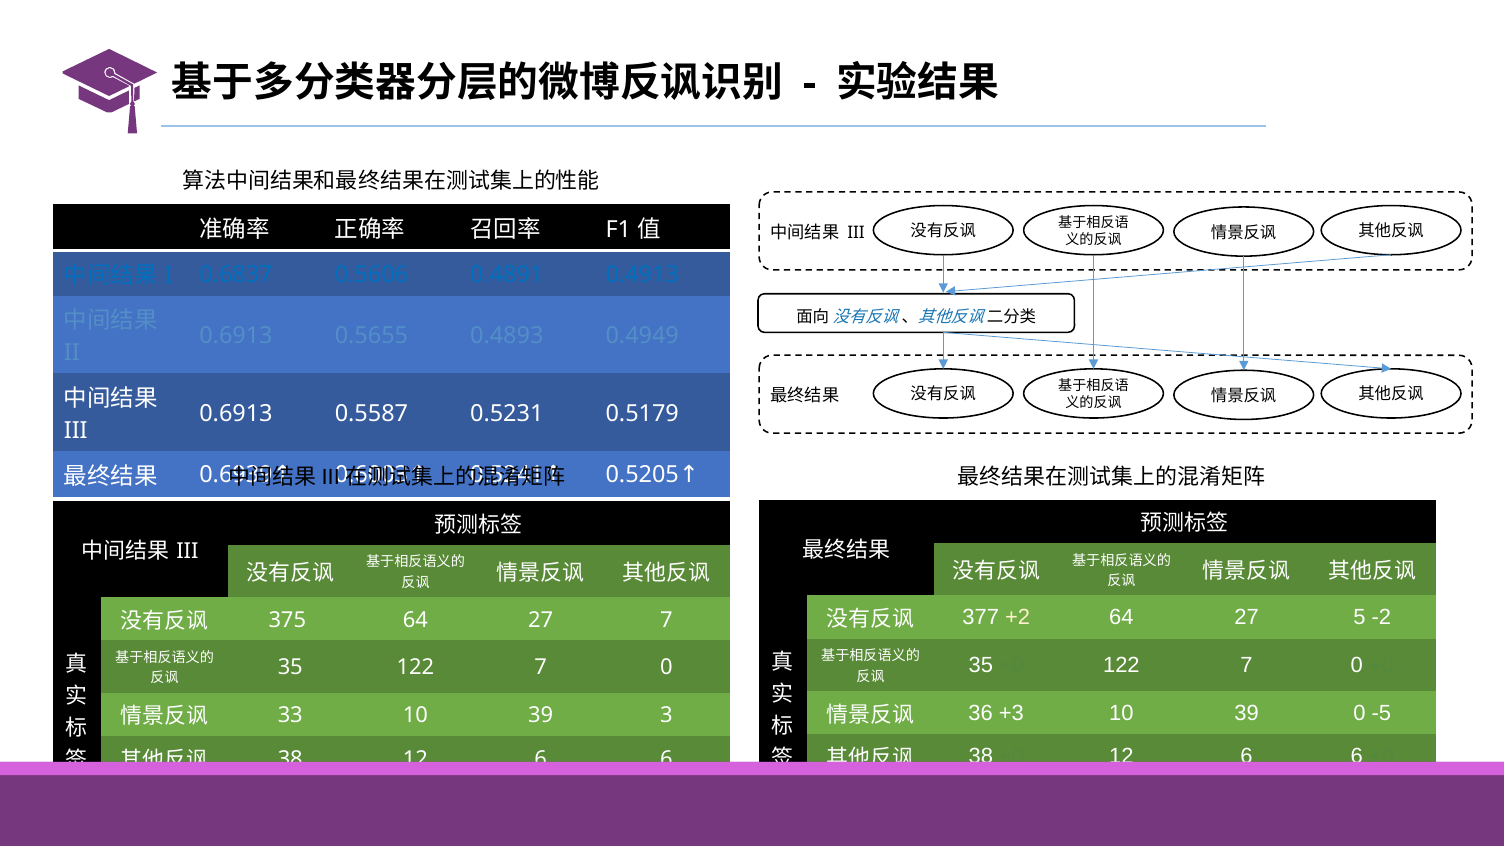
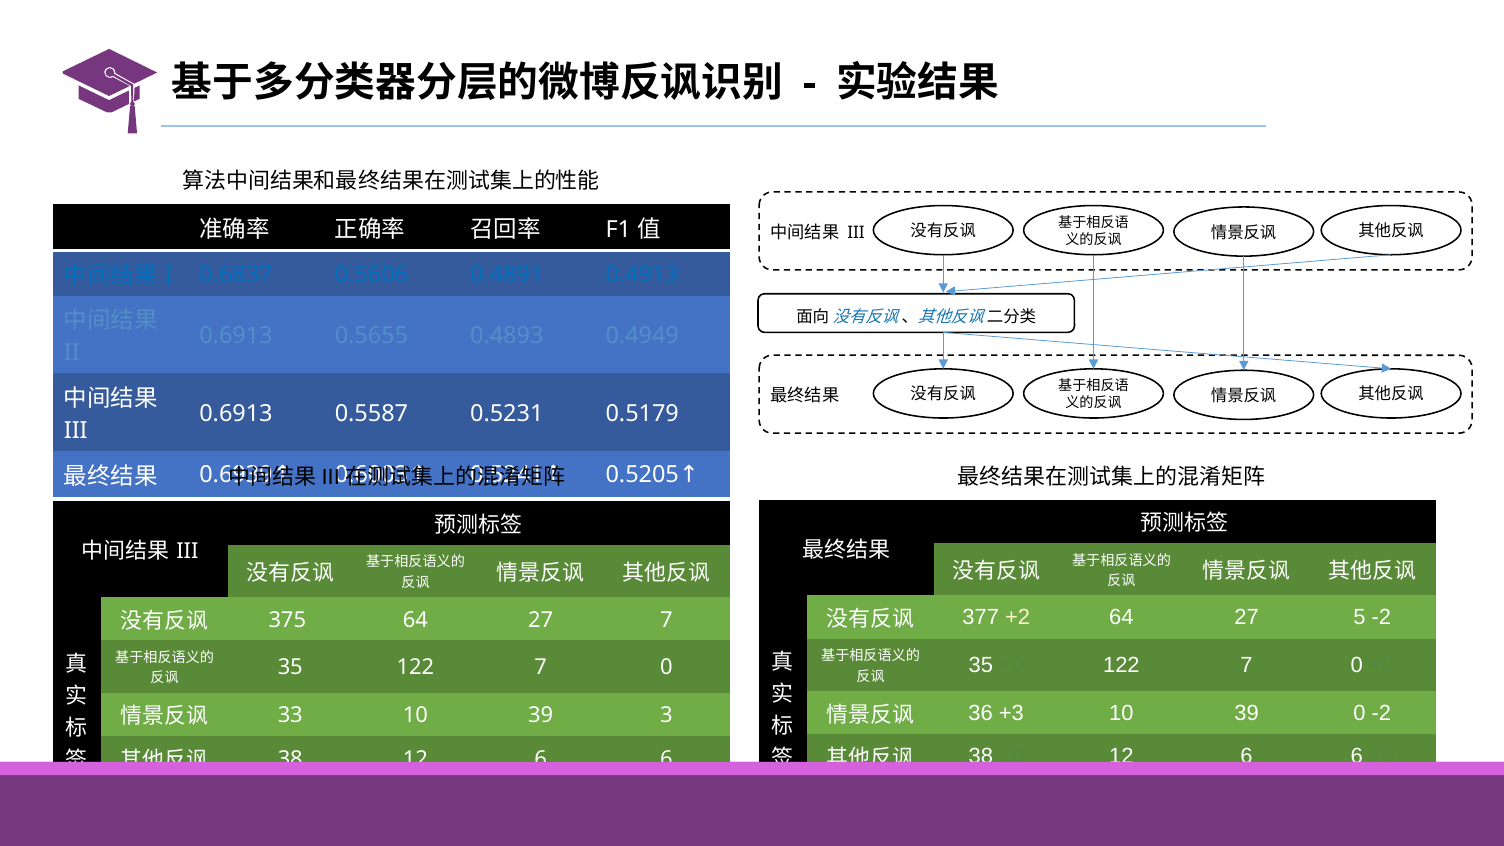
0 -5: -5 -> -2 (1381, 713)
